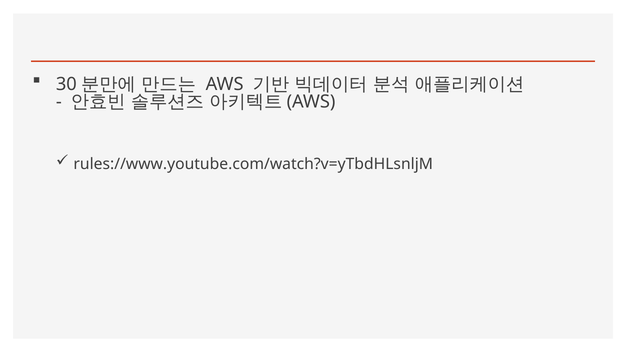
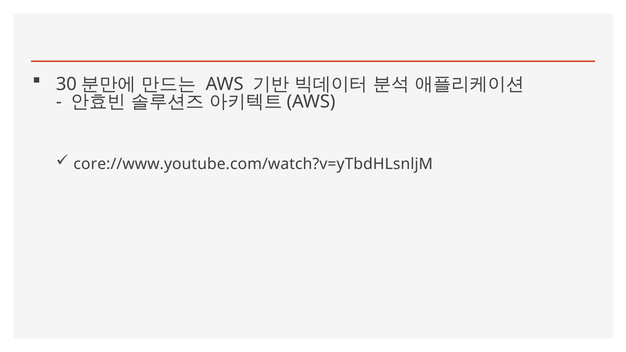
rules://www.youtube.com/watch?v=yTbdHLsnljM: rules://www.youtube.com/watch?v=yTbdHLsnljM -> core://www.youtube.com/watch?v=yTbdHLsnljM (253, 164)
